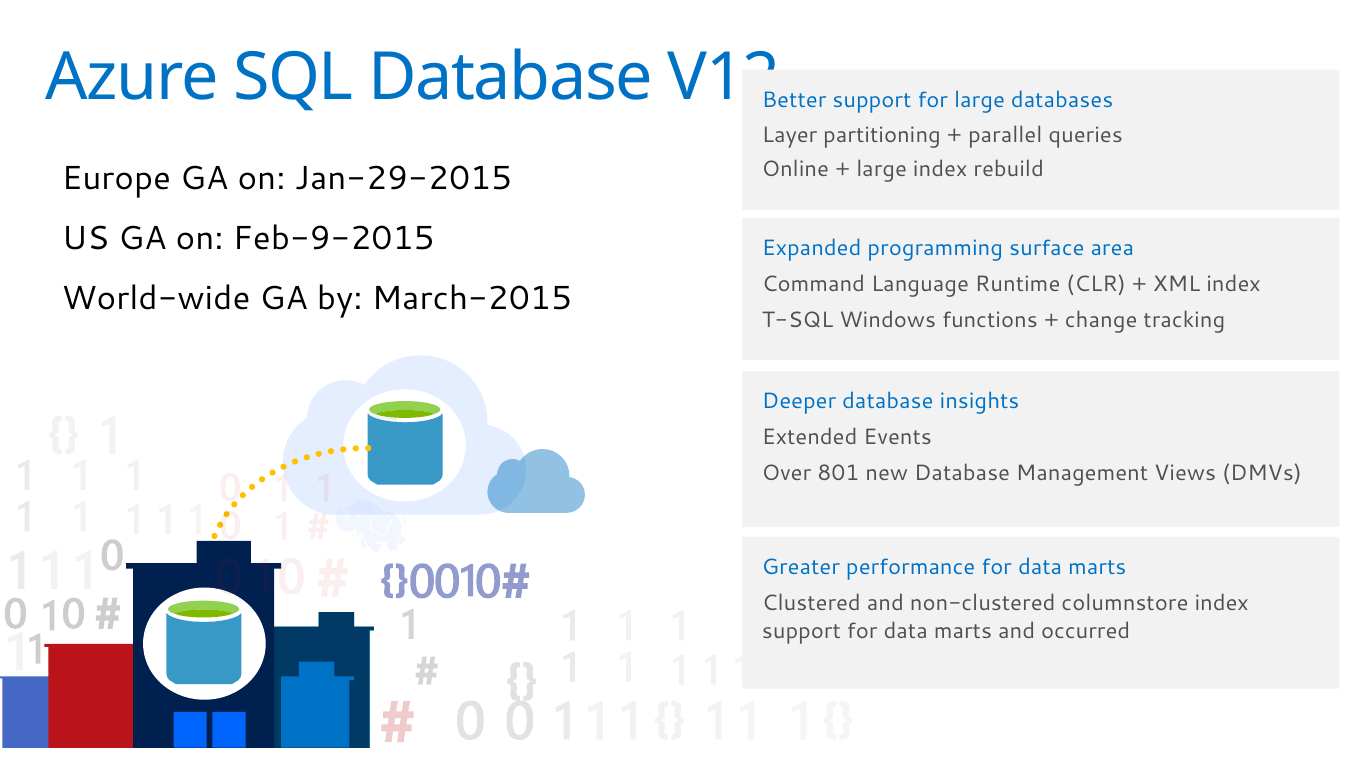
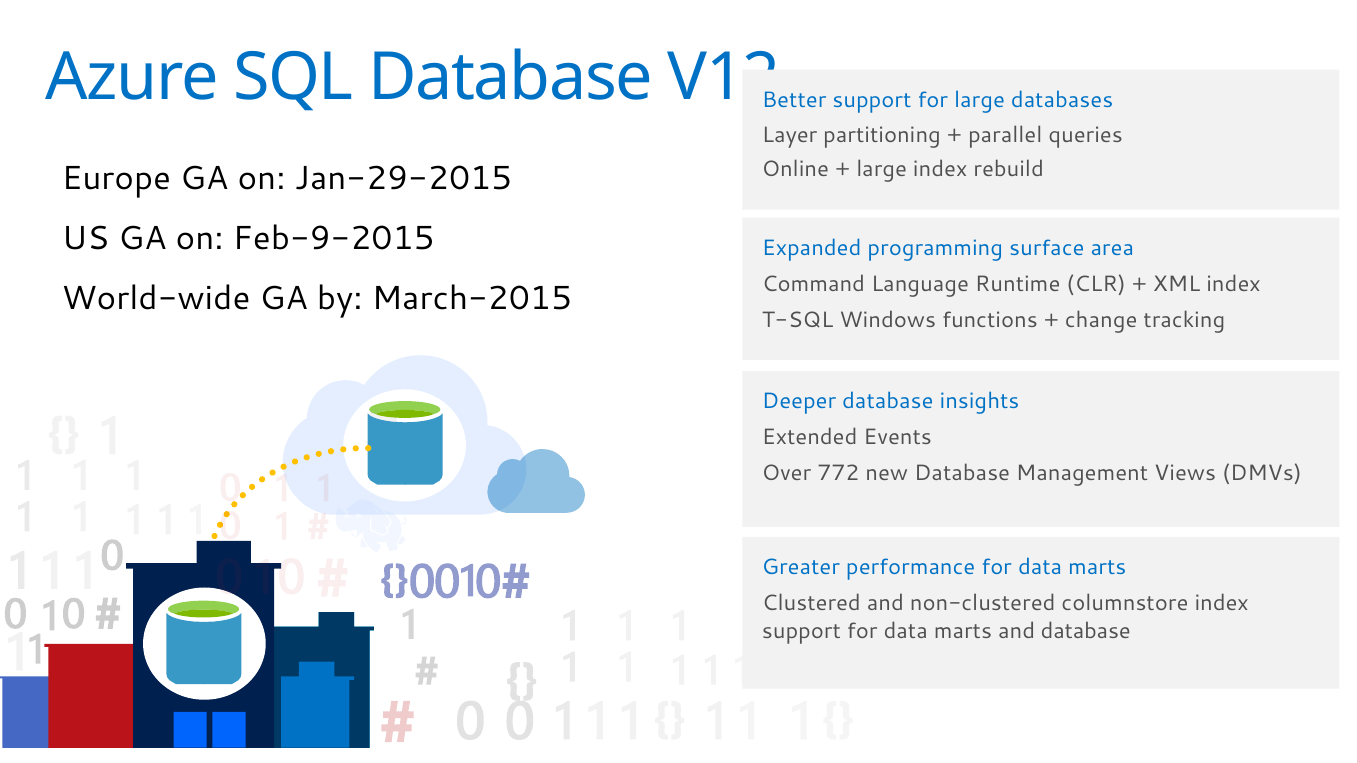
801: 801 -> 772 (838, 474)
and occurred: occurred -> database (1086, 631)
